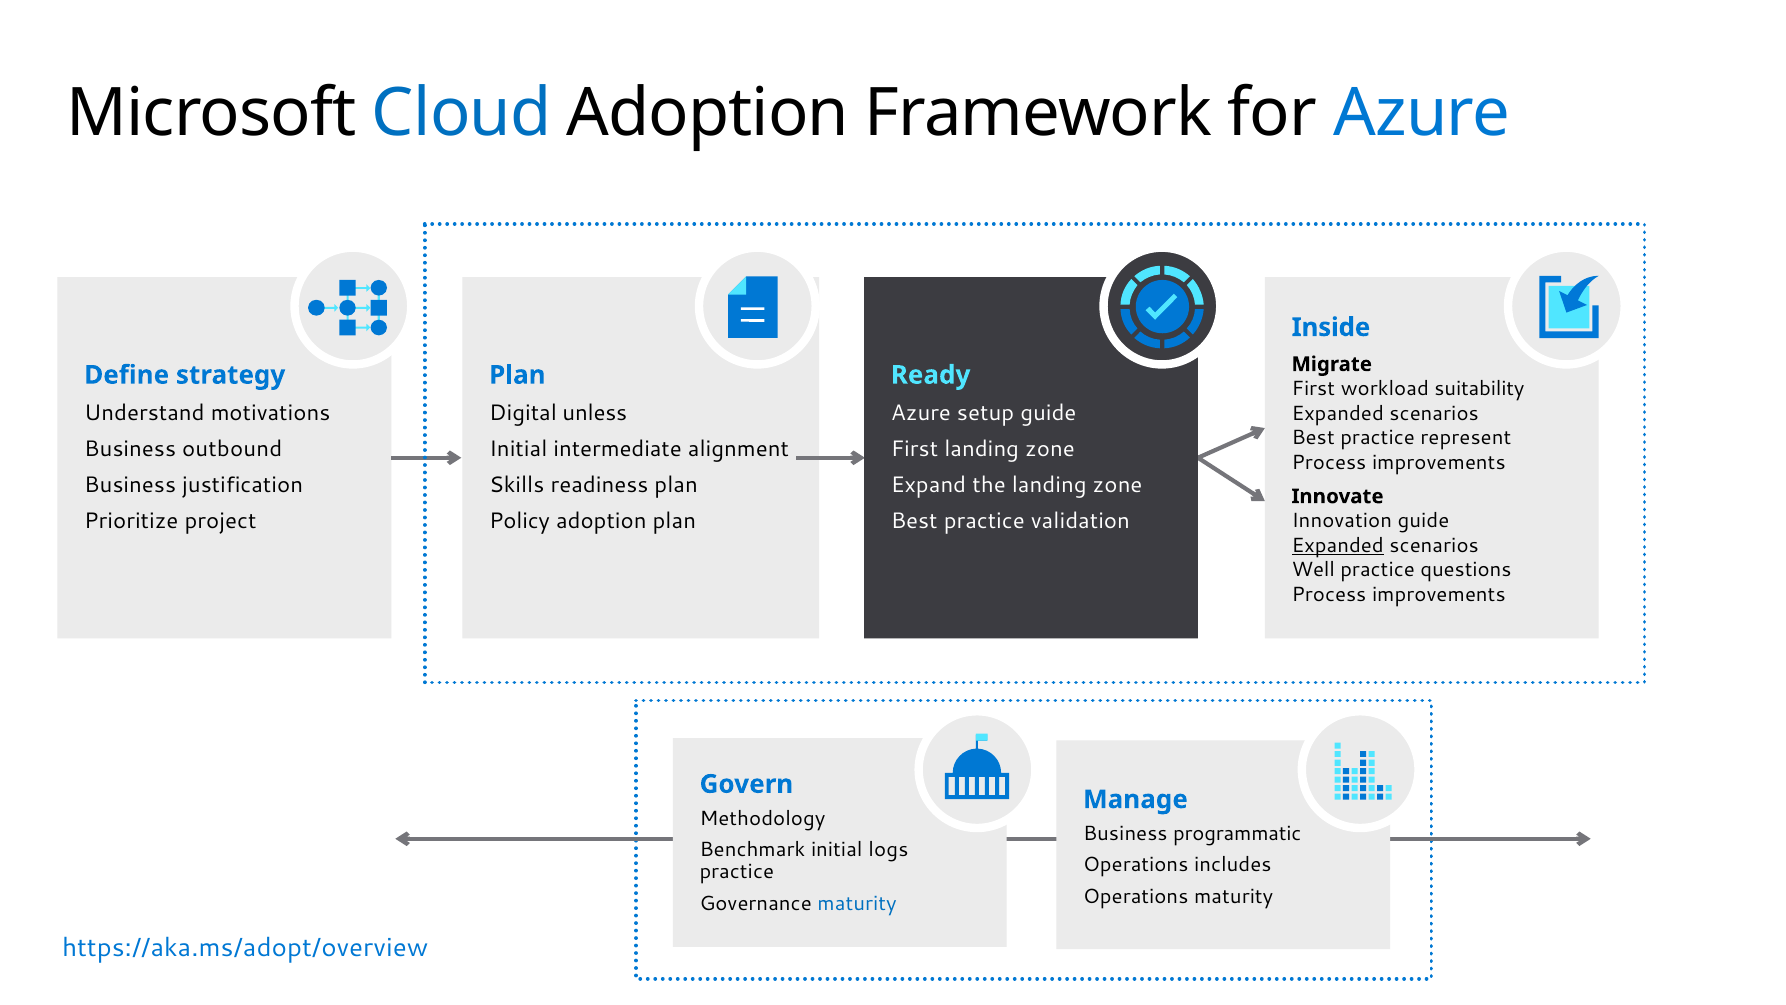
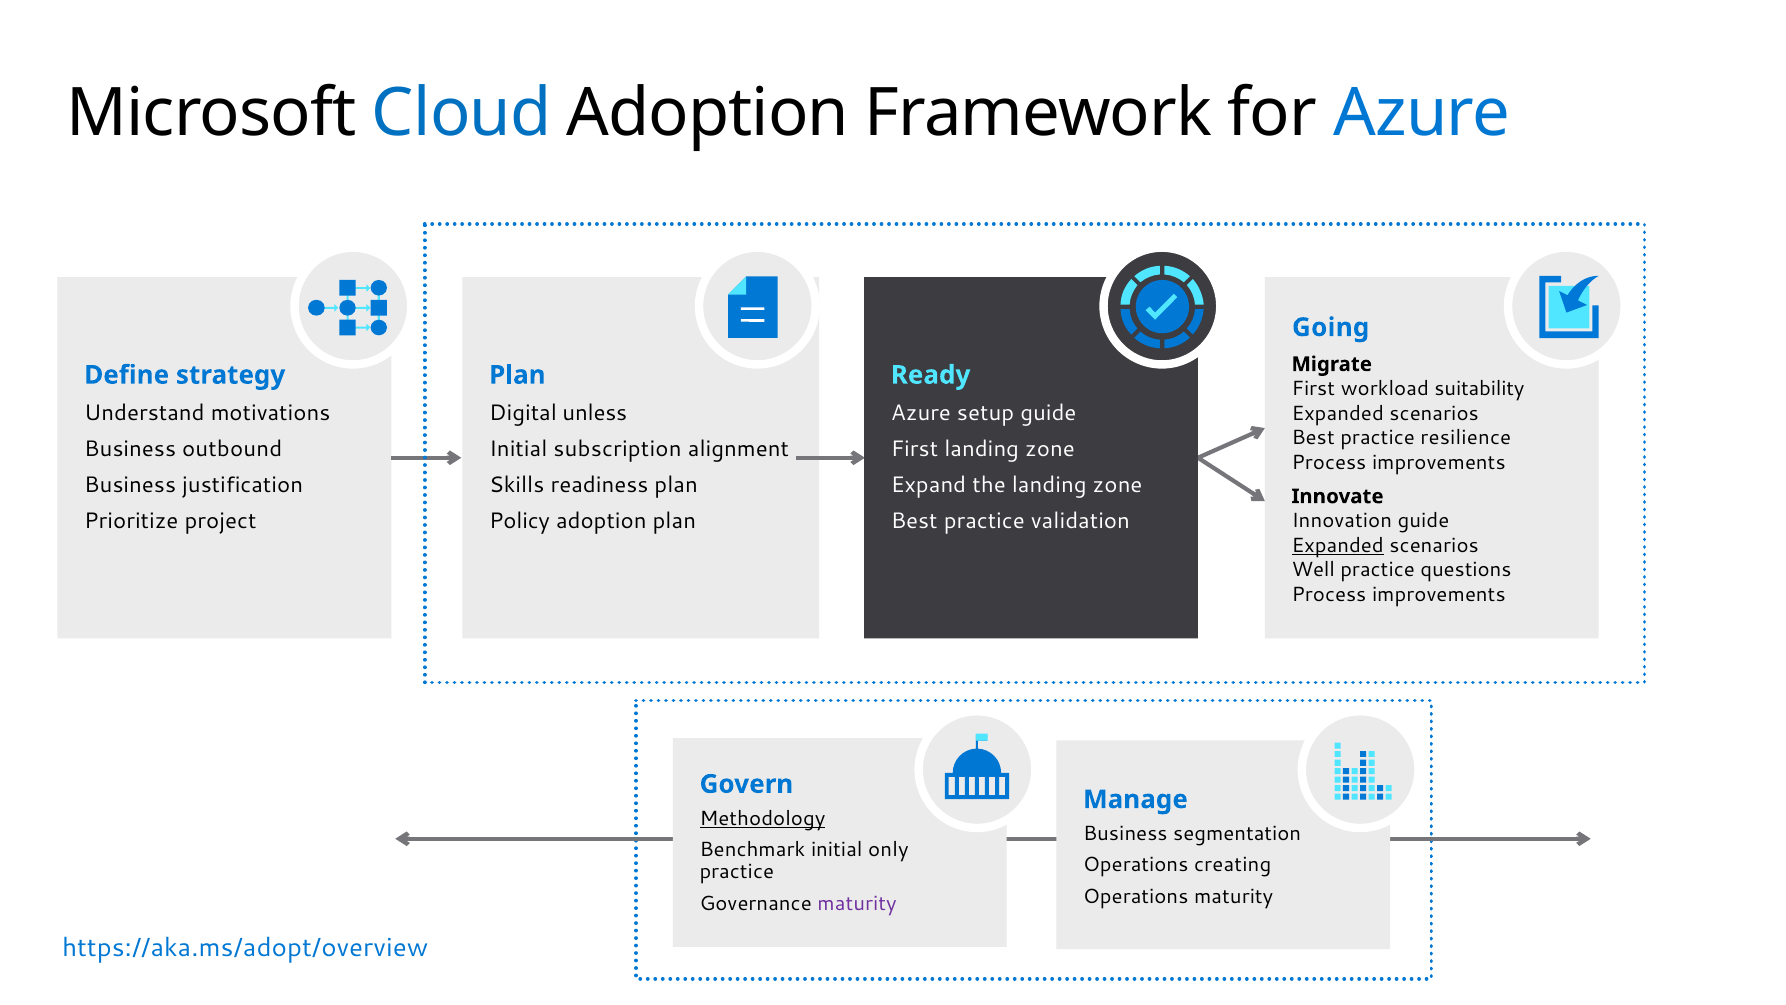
Inside: Inside -> Going (1331, 327)
represent: represent -> resilience (1466, 438)
intermediate: intermediate -> subscription (618, 449)
Methodology underline: none -> present (763, 818)
programmatic: programmatic -> segmentation (1237, 833)
logs: logs -> only (888, 850)
includes: includes -> creating (1233, 865)
maturity colour: blue -> purple (857, 903)
